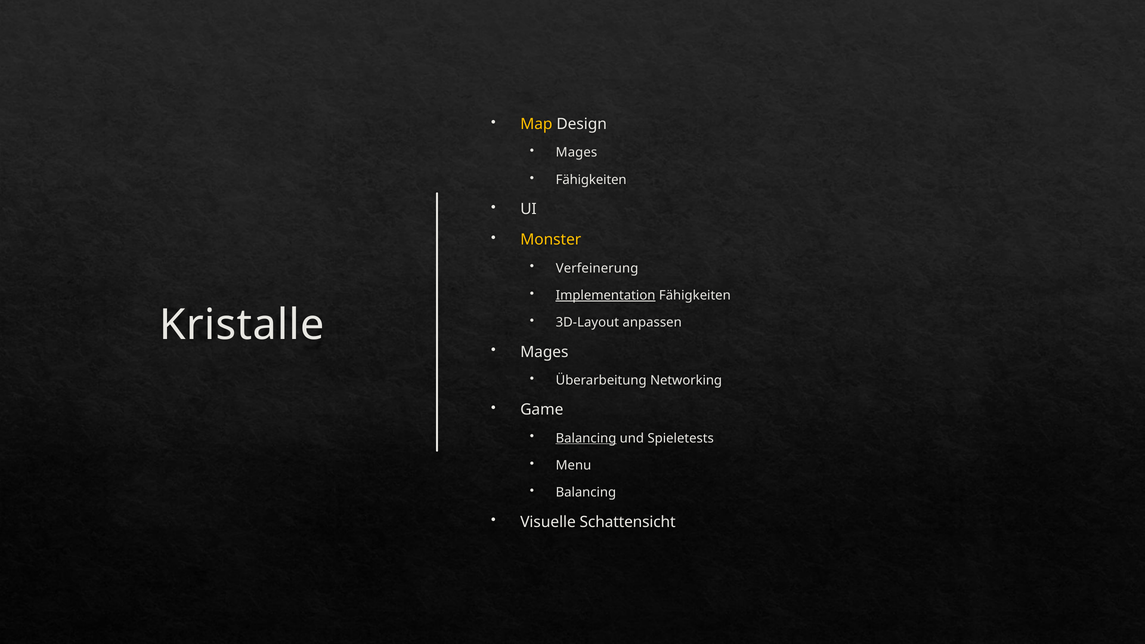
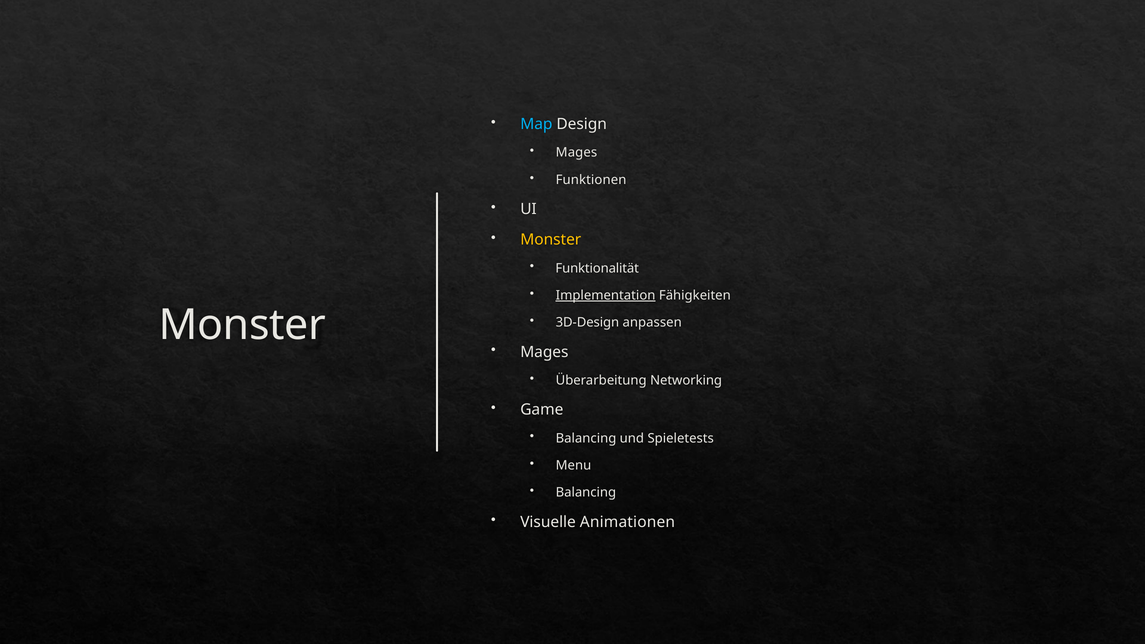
Map colour: yellow -> light blue (536, 124)
Fähigkeiten: Fähigkeiten -> Funktionen (591, 180)
Verfeinerung: Verfeinerung -> Funktionalität (597, 268)
Kristalle: Kristalle -> Monster (242, 325)
3D-Layout: 3D-Layout -> 3D-Design (587, 323)
Balancing underline: present -> none (586, 438)
Schattensicht: Schattensicht -> Animationen (627, 522)
